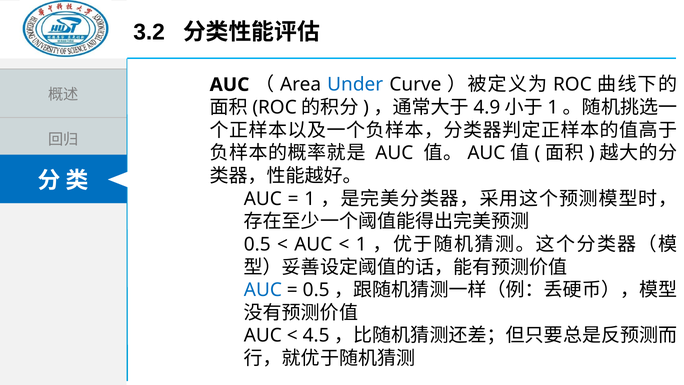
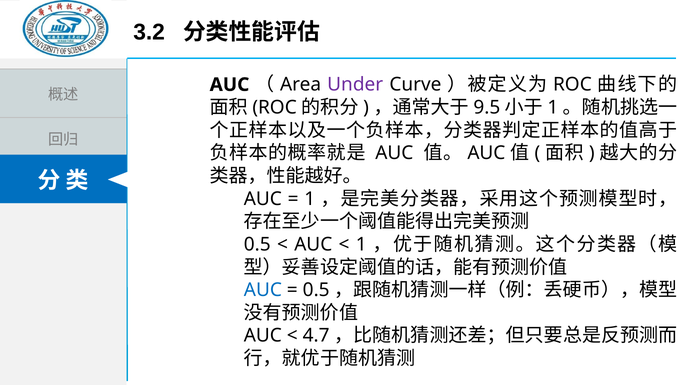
Under colour: blue -> purple (355, 85)
4.9: 4.9 -> 9.5 (487, 107)
4.5: 4.5 -> 4.7 (316, 336)
